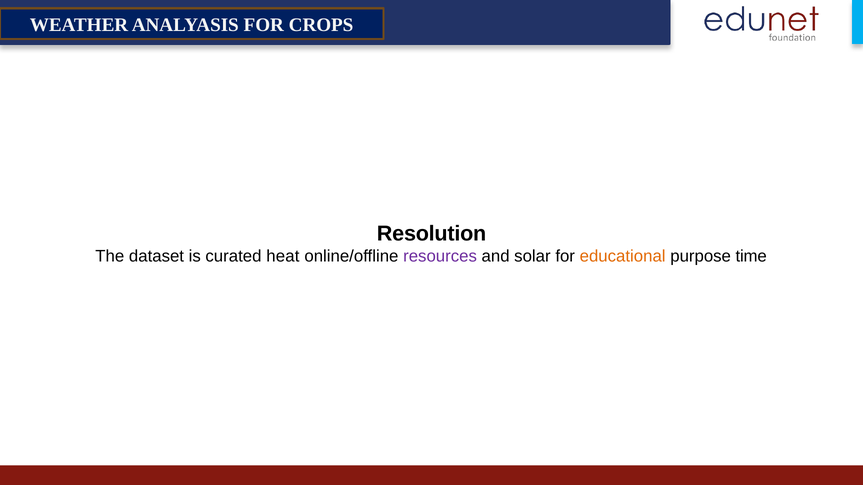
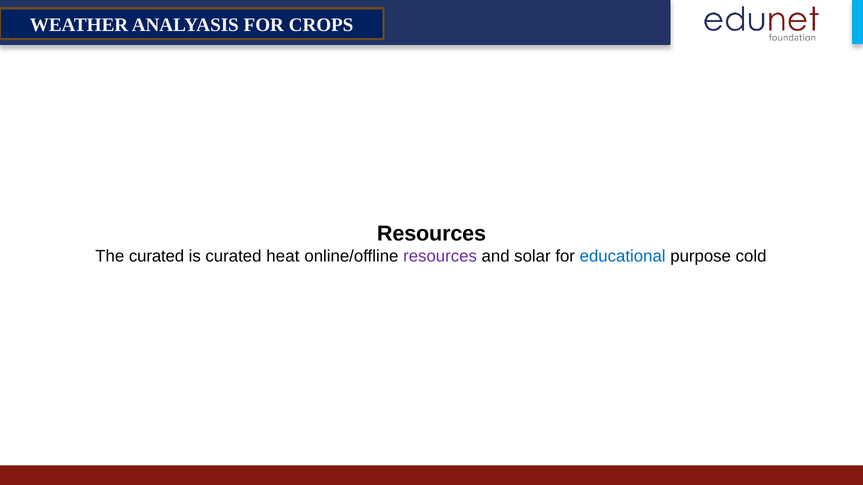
Resolution: Resolution -> Resources (432, 234)
The dataset: dataset -> curated (157, 257)
educational colour: orange -> blue (623, 257)
time: time -> cold (751, 257)
